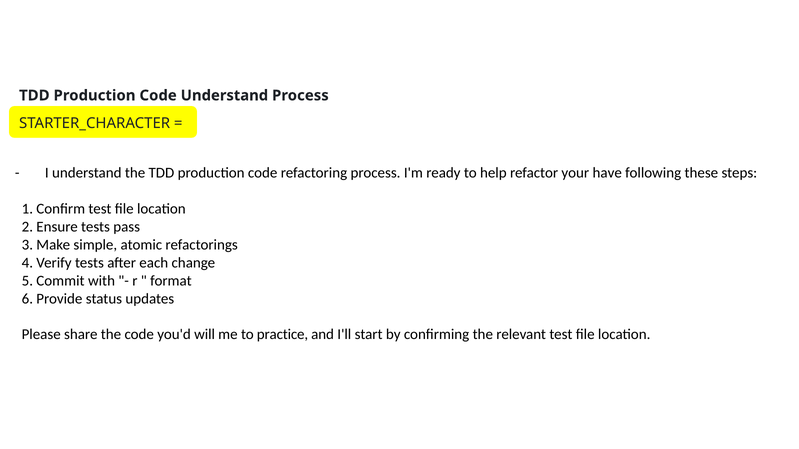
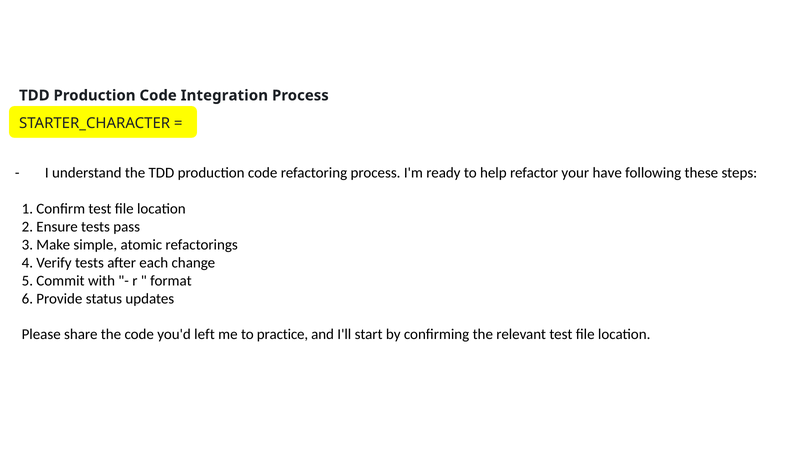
Code Understand: Understand -> Integration (224, 96)
will: will -> left (204, 335)
